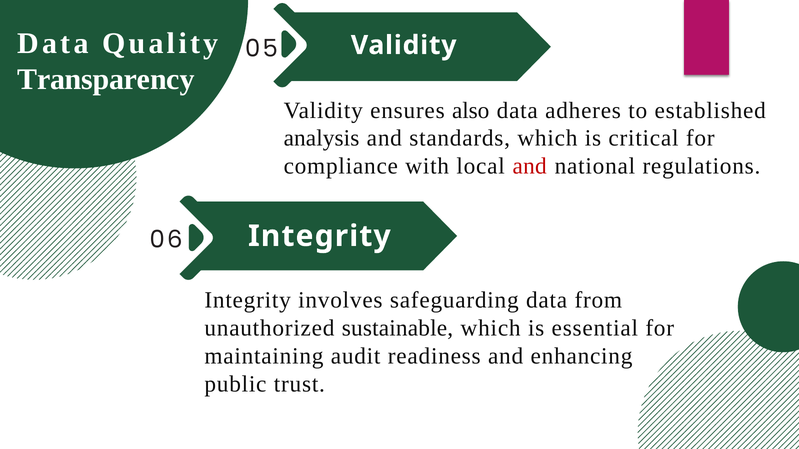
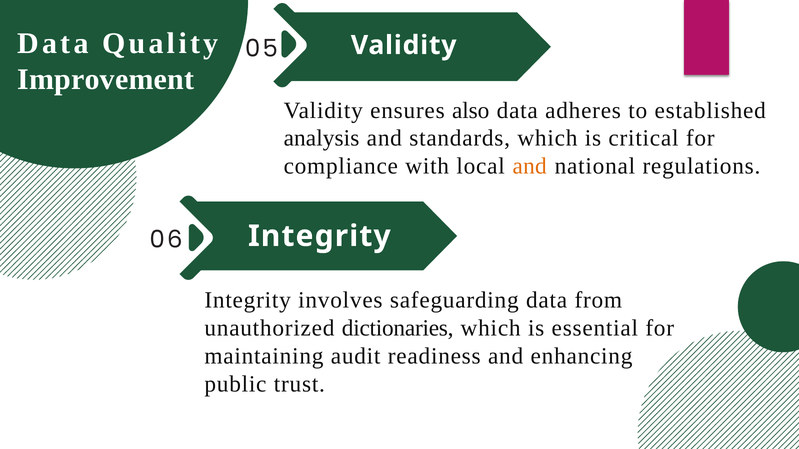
Transparency: Transparency -> Improvement (106, 79)
and colour: red -> orange (530, 166)
sustainable: sustainable -> dictionaries (398, 328)
